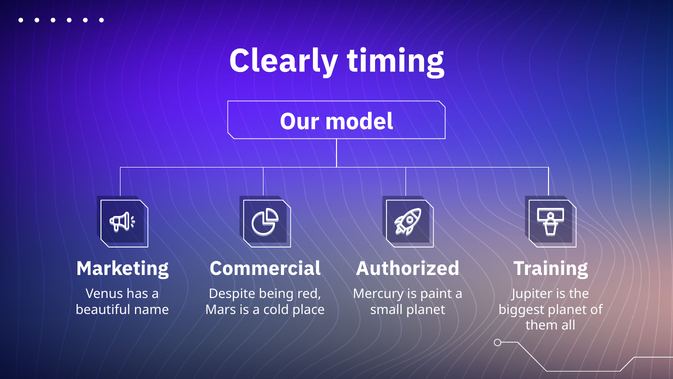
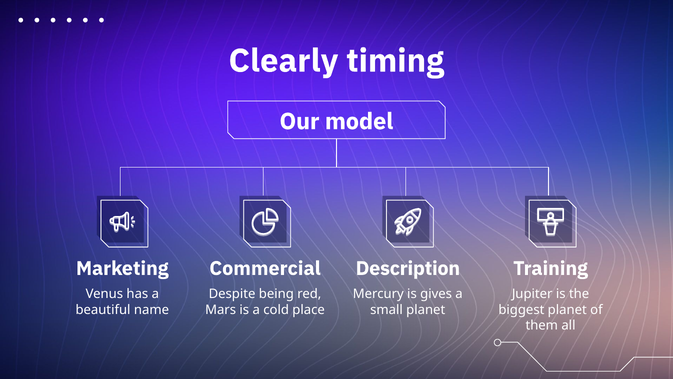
Authorized: Authorized -> Description (408, 268)
paint: paint -> gives (436, 294)
